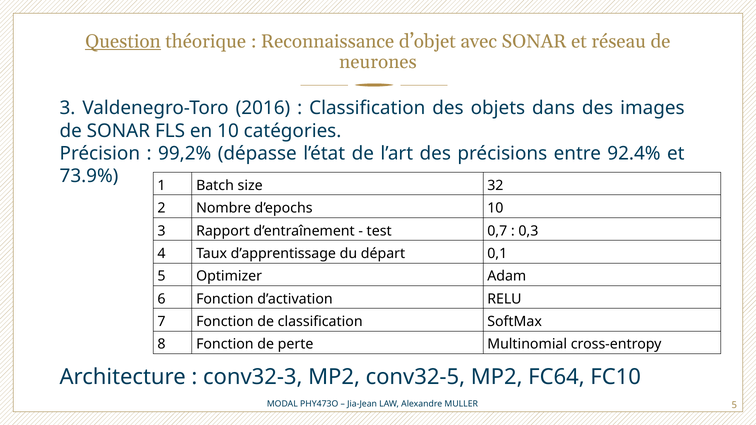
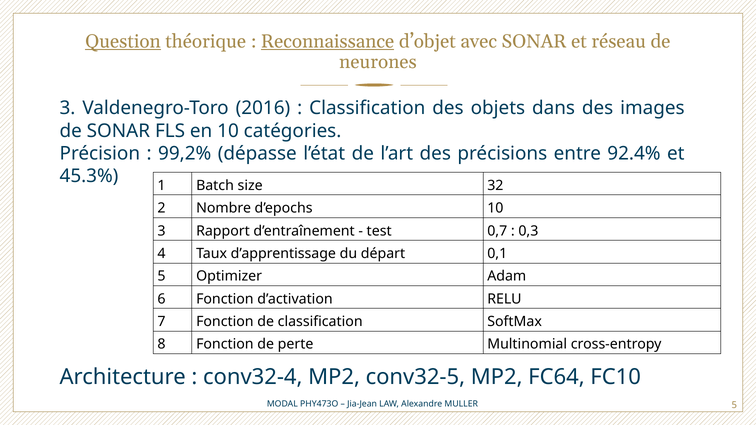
Reconnaissance underline: none -> present (328, 41)
73.9%: 73.9% -> 45.3% (89, 176)
conv32-3: conv32-3 -> conv32-4 (253, 377)
